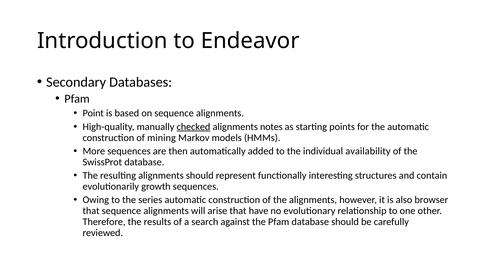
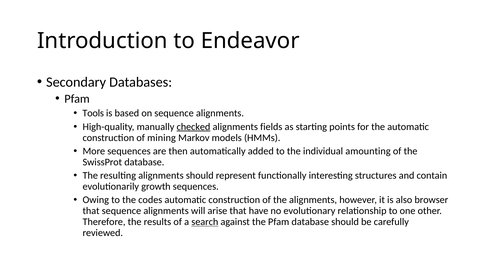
Point: Point -> Tools (93, 113)
notes: notes -> fields (271, 127)
availability: availability -> amounting (368, 151)
series: series -> codes (150, 200)
search underline: none -> present (205, 222)
